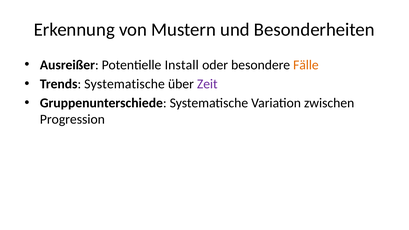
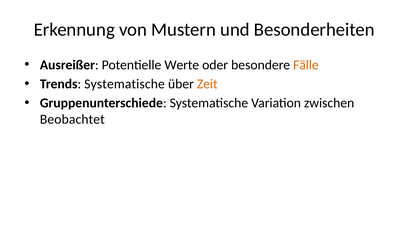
Install: Install -> Werte (182, 65)
Zeit colour: purple -> orange (207, 84)
Progression: Progression -> Beobachtet (72, 119)
